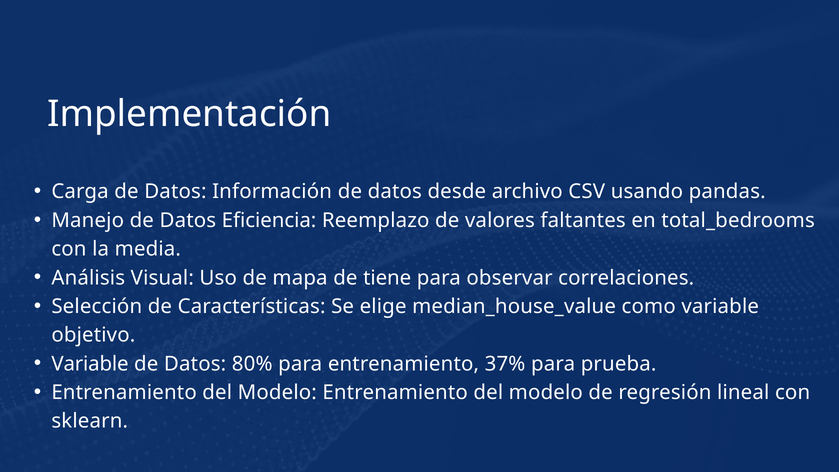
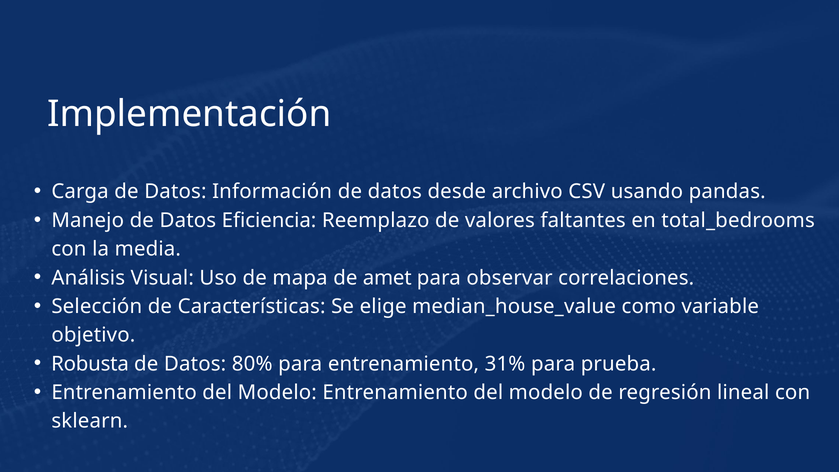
tiene: tiene -> amet (387, 278)
Variable: Variable -> Robusta (90, 364)
37%: 37% -> 31% (505, 364)
